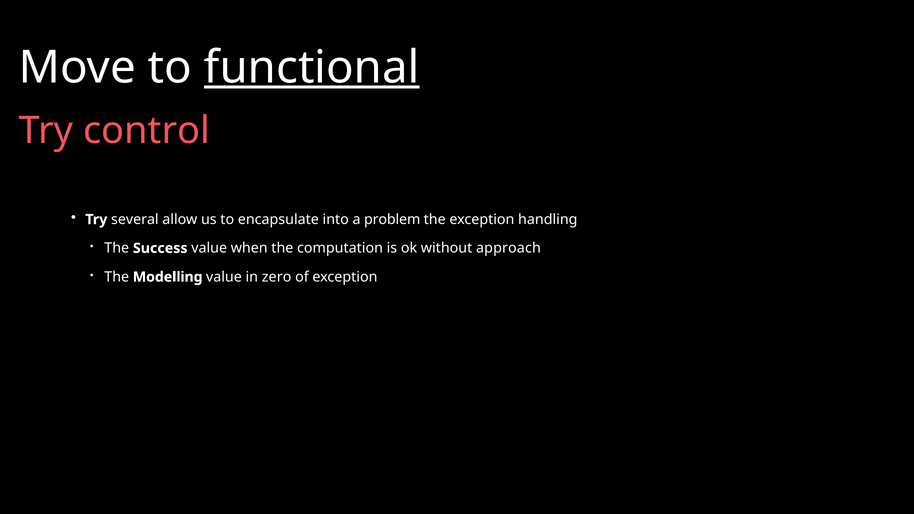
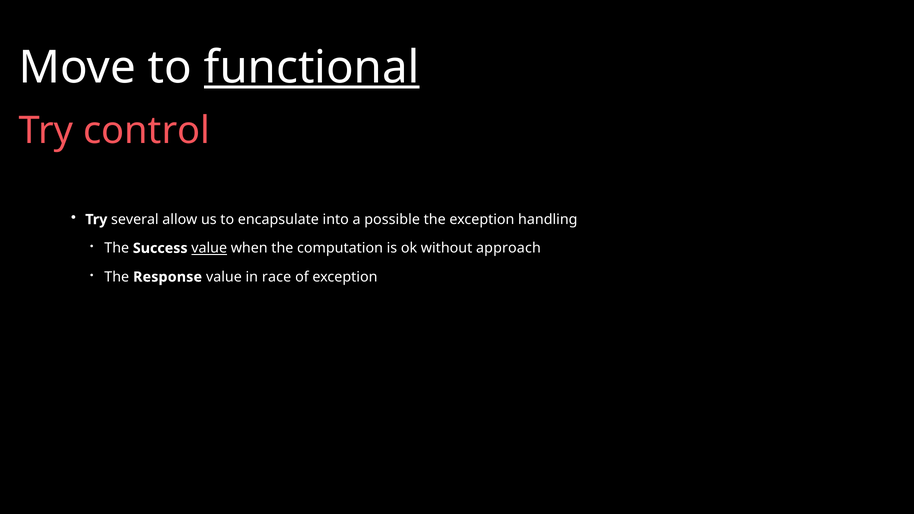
problem: problem -> possible (392, 220)
value underline: none -> present (209, 248)
Modelling: Modelling -> Response (168, 277)
zero: zero -> race (277, 277)
